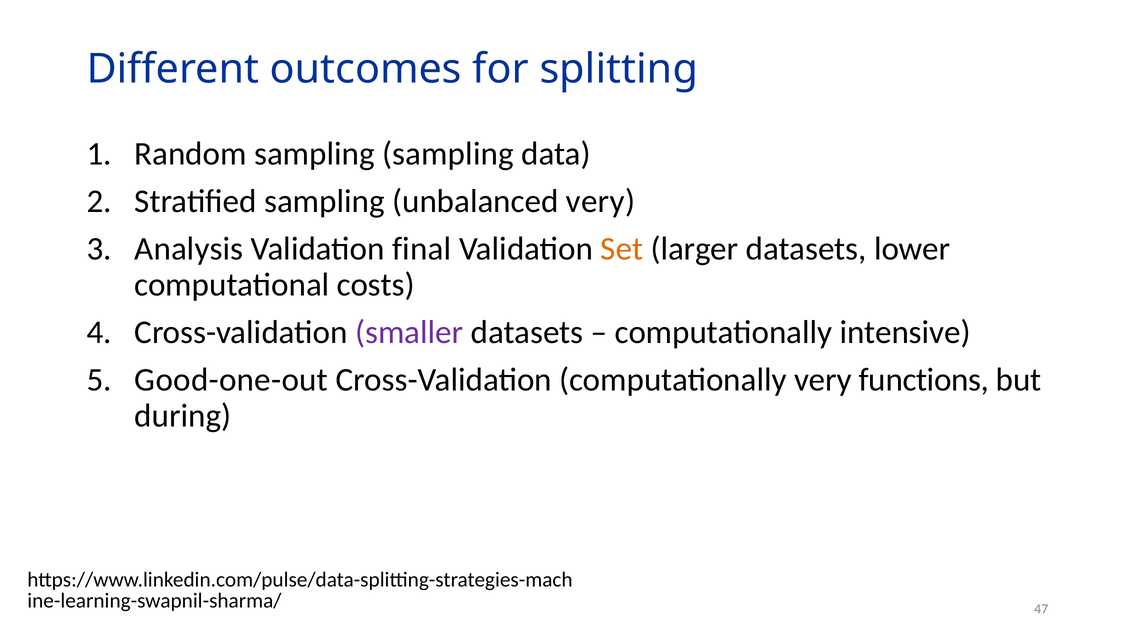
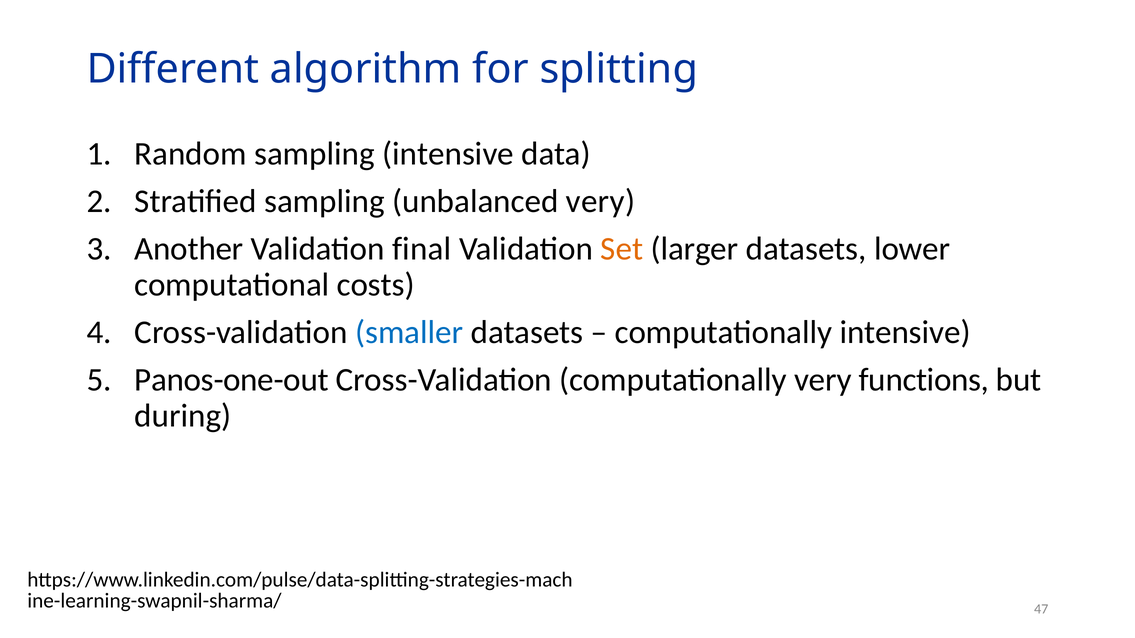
outcomes: outcomes -> algorithm (366, 69)
sampling sampling: sampling -> intensive (448, 154)
Analysis: Analysis -> Another (189, 249)
smaller colour: purple -> blue (409, 333)
Good-one-out: Good-one-out -> Panos-one-out (232, 380)
